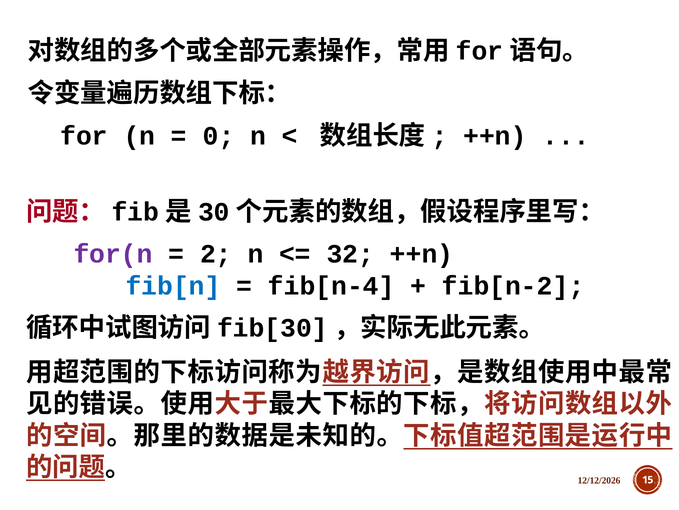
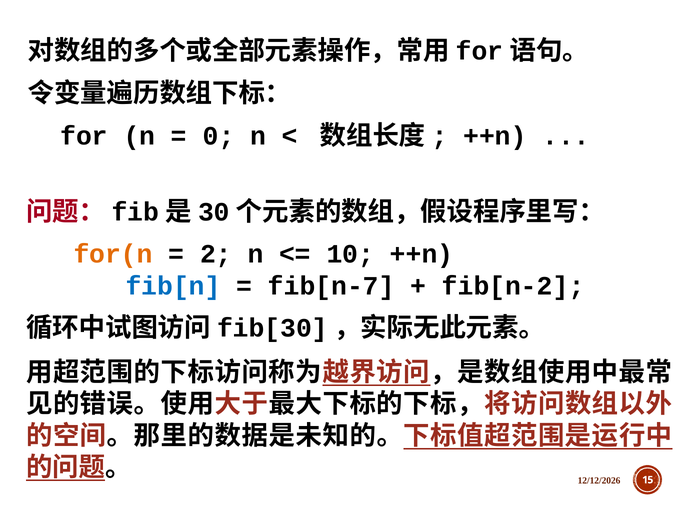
for(n colour: purple -> orange (113, 254)
32: 32 -> 10 (350, 254)
fib[n-4: fib[n-4 -> fib[n-7 (331, 285)
